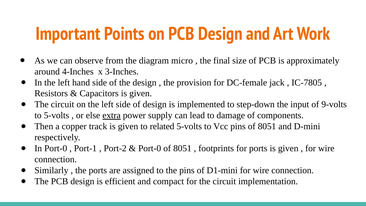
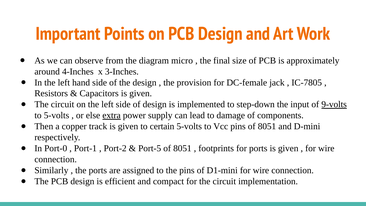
9-volts underline: none -> present (334, 104)
related: related -> certain (162, 126)
Port-0: Port-0 -> Port-5 (150, 148)
